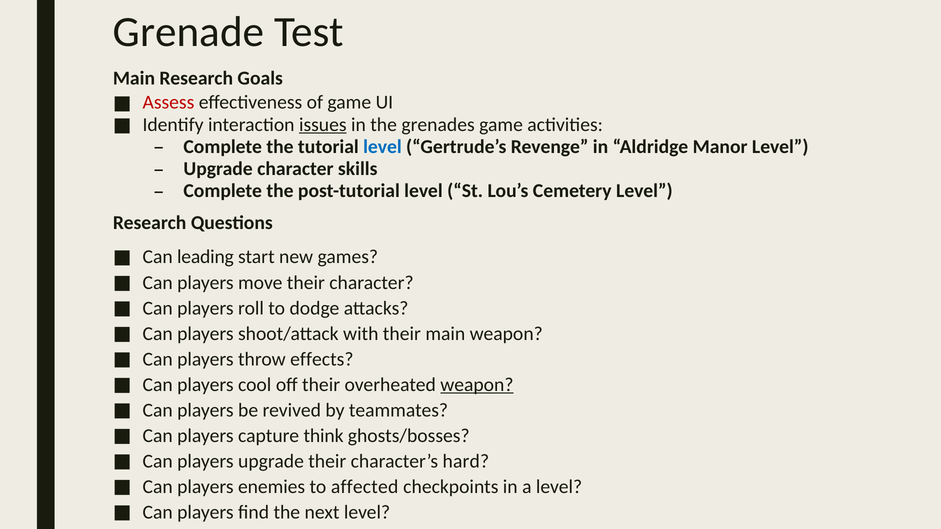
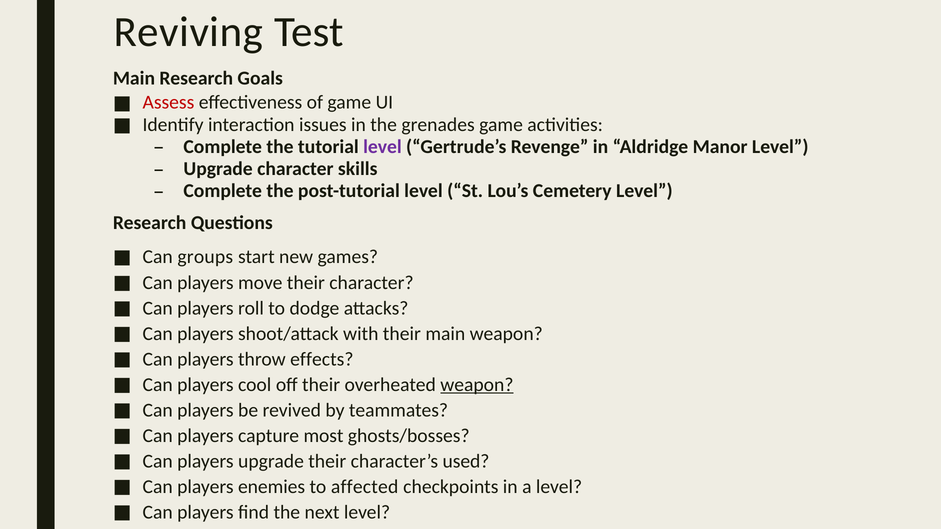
Grenade: Grenade -> Reviving (188, 32)
issues underline: present -> none (323, 125)
level colour: blue -> purple (382, 147)
leading: leading -> groups (205, 257)
think: think -> most (323, 436)
hard: hard -> used (466, 461)
